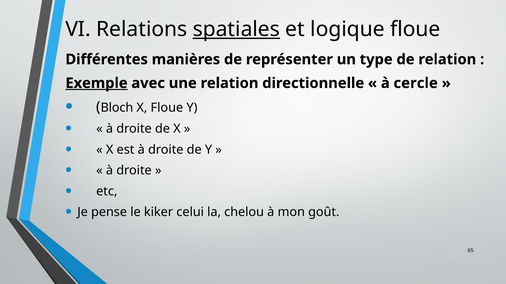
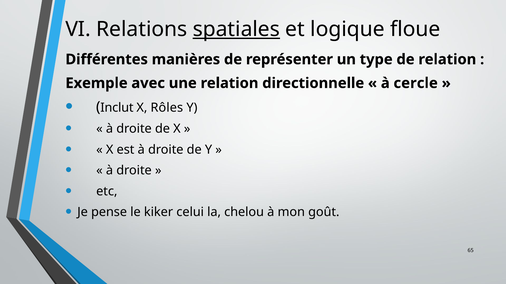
Exemple underline: present -> none (96, 83)
Bloch: Bloch -> Inclut (117, 108)
X Floue: Floue -> Rôles (167, 108)
